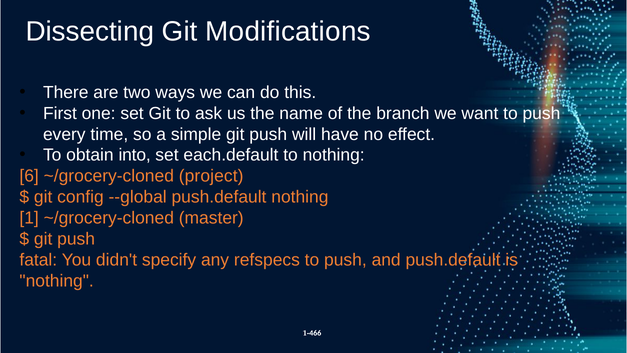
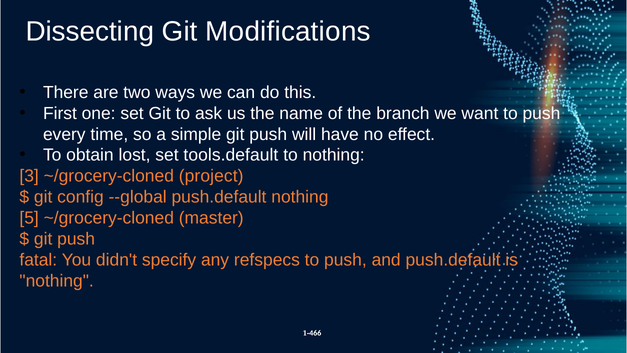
into: into -> lost (135, 155)
each.default: each.default -> tools.default (231, 155)
6: 6 -> 3 (29, 176)
1: 1 -> 5 (29, 218)
